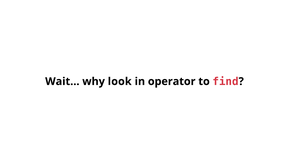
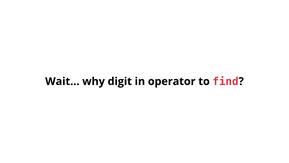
look: look -> digit (120, 81)
